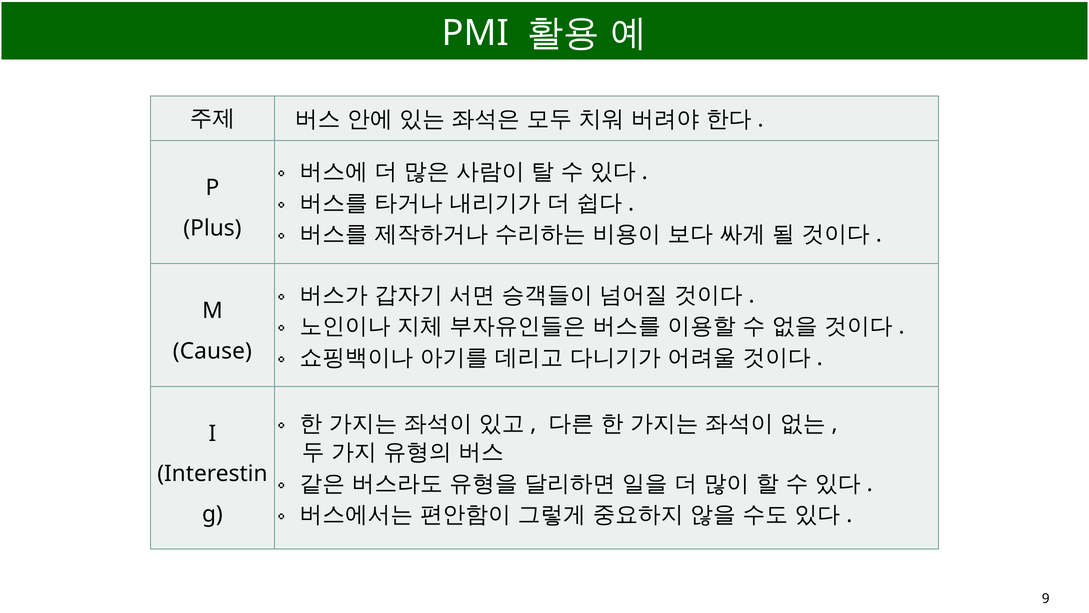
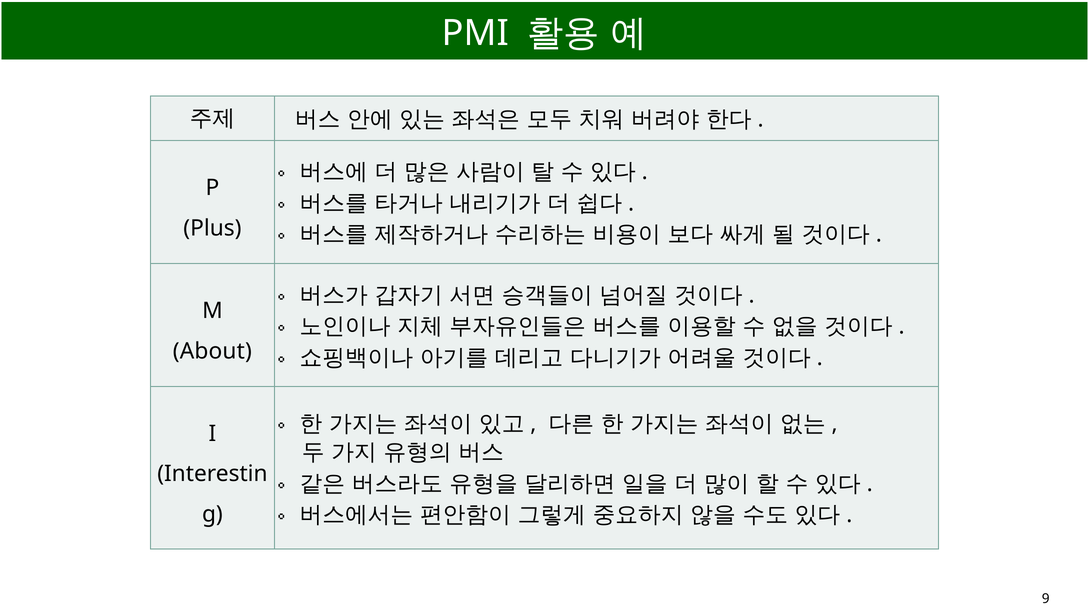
Cause: Cause -> About (212, 351)
